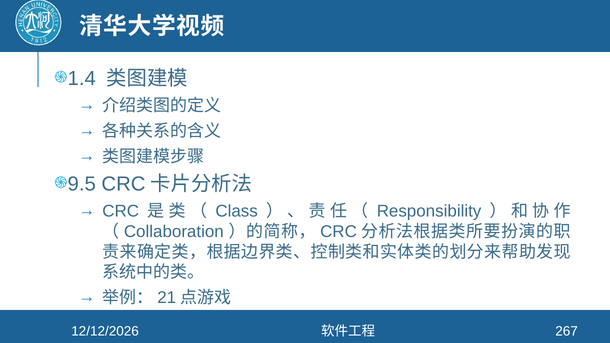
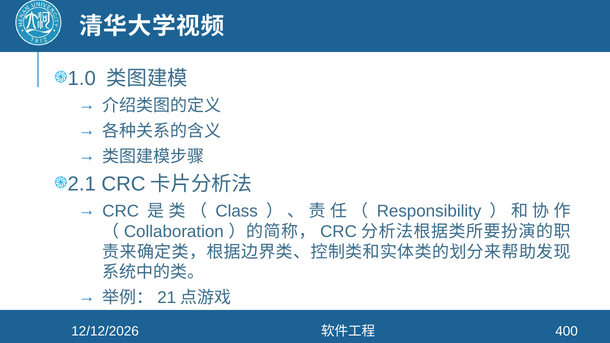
1.4: 1.4 -> 1.0 (82, 78)
9.5: 9.5 -> 2.1 (82, 184)
267: 267 -> 400 (567, 332)
